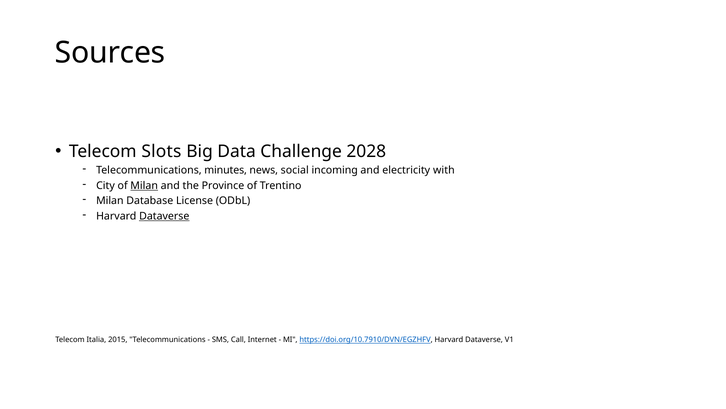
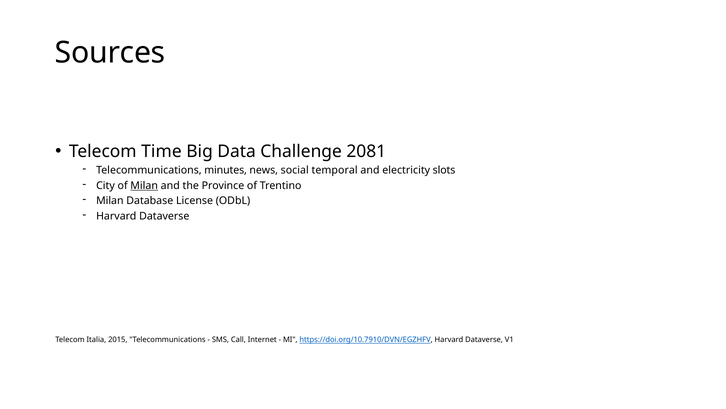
Slots: Slots -> Time (161, 151)
2028: 2028 -> 2081 (366, 151)
incoming: incoming -> temporal (335, 170)
with: with -> slots (444, 170)
Dataverse underline: present -> none (164, 216)
